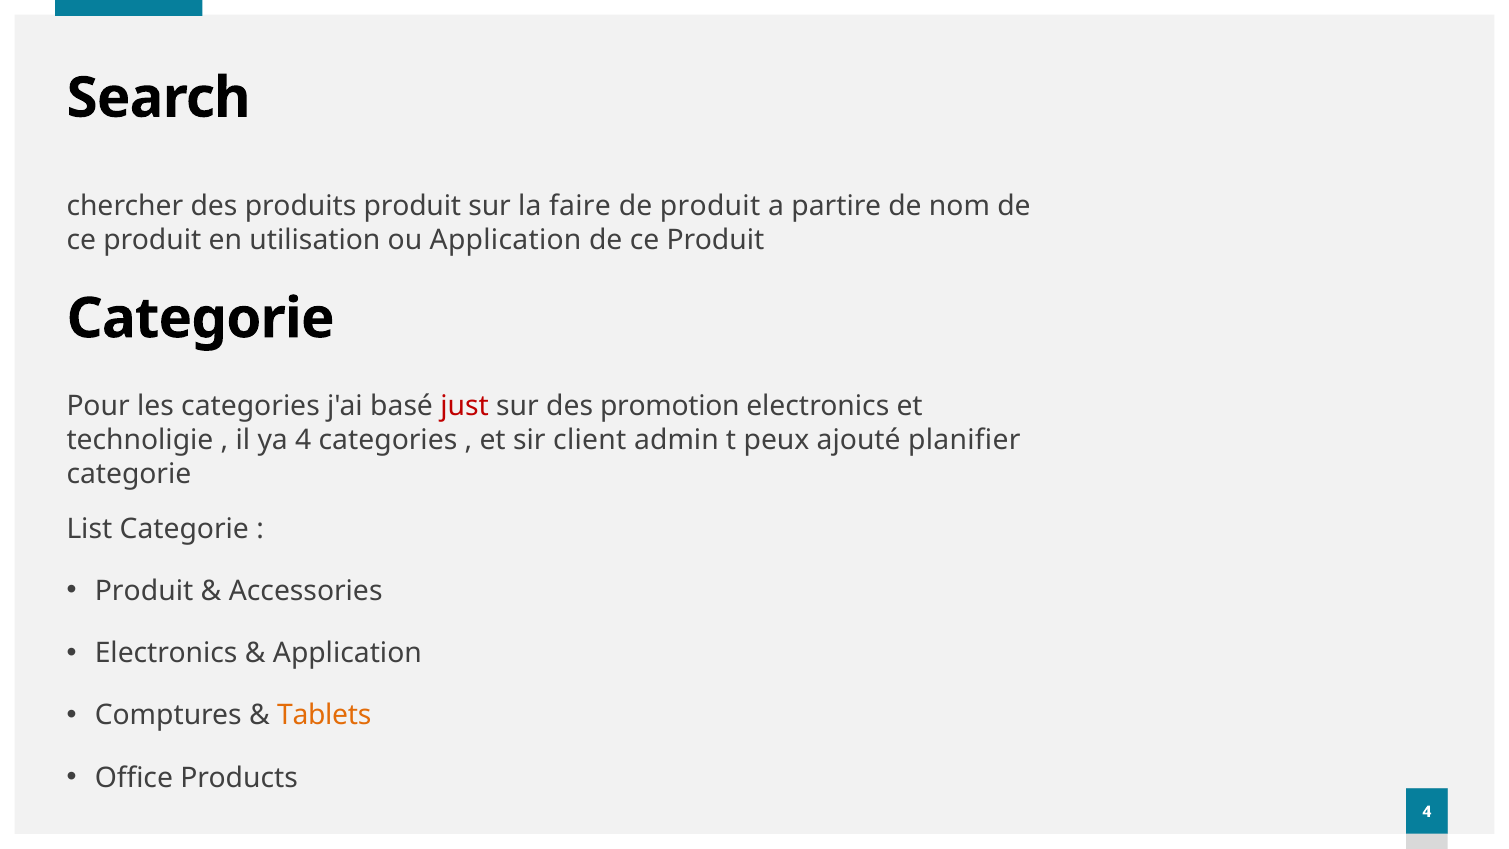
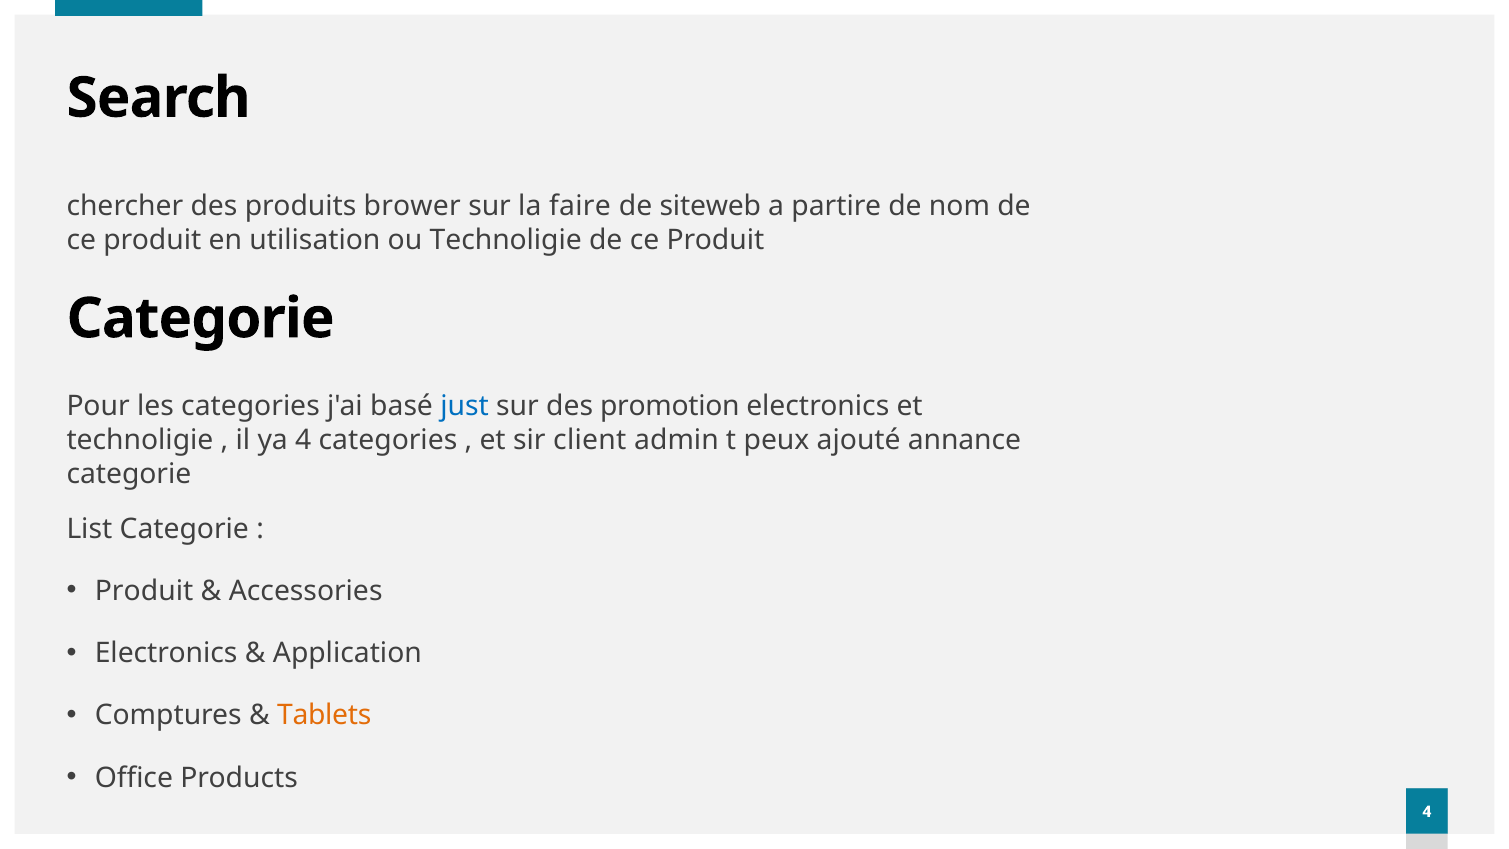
produits produit: produit -> brower (412, 206)
de produit: produit -> siteweb (710, 206)
ou Application: Application -> Technoligie (506, 240)
just colour: red -> blue (465, 407)
planifier: planifier -> annance (964, 441)
